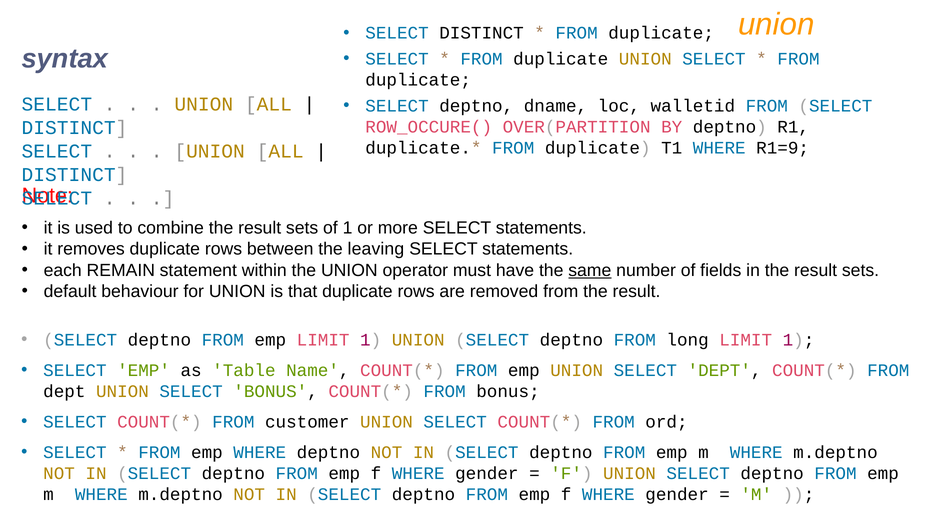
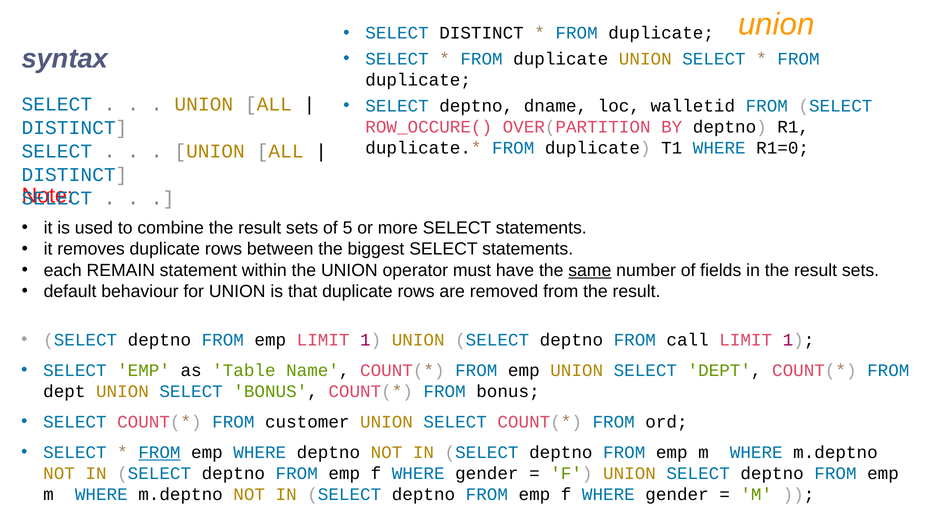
R1=9: R1=9 -> R1=0 (783, 148)
of 1: 1 -> 5 (348, 228)
leaving: leaving -> biggest (376, 249)
long: long -> call (688, 340)
FROM underline: none -> present (159, 453)
